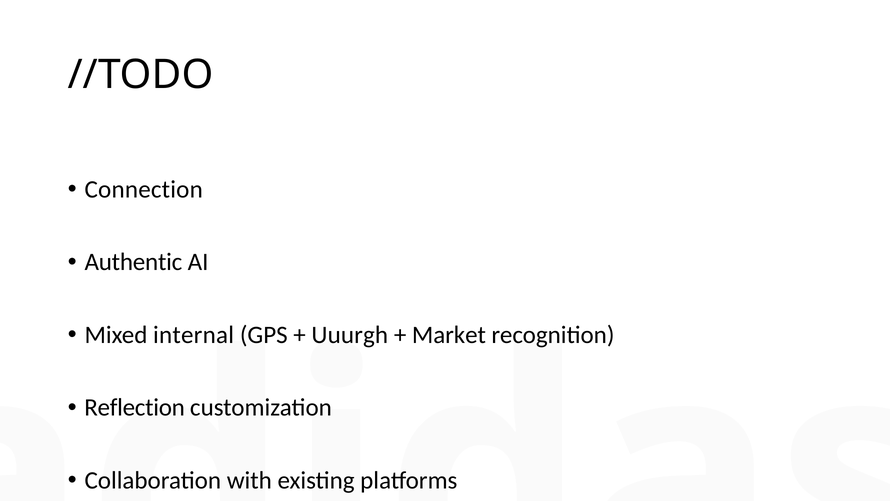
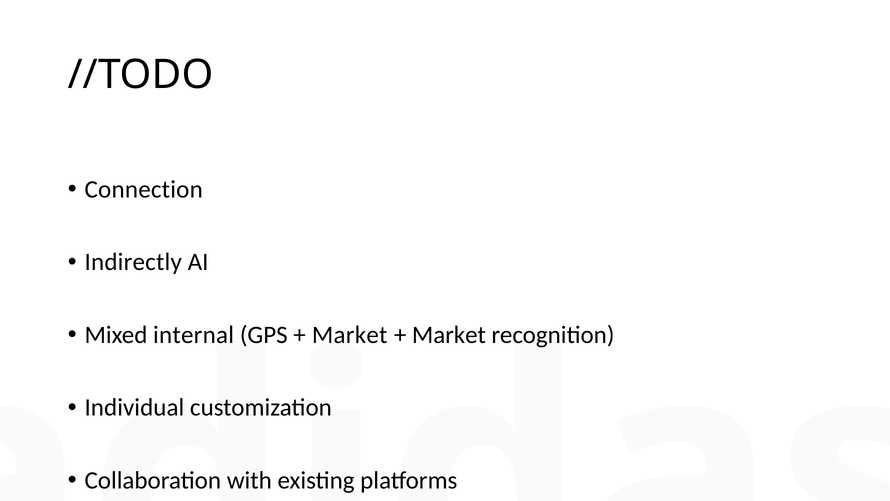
Authentic: Authentic -> Indirectly (133, 262)
Uuurgh: Uuurgh -> Market (350, 335)
Reflection: Reflection -> Individual (134, 407)
